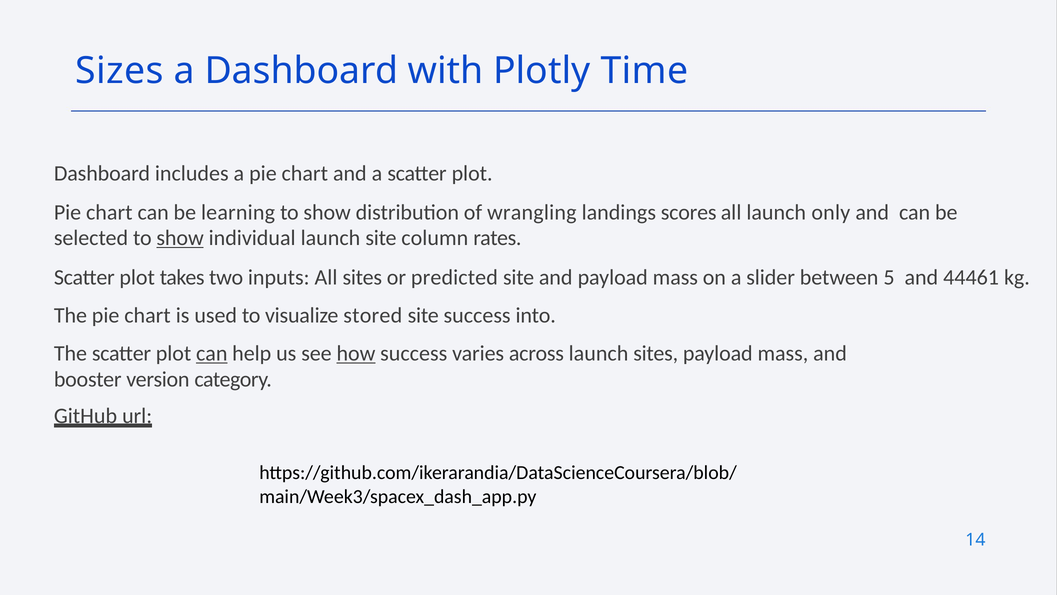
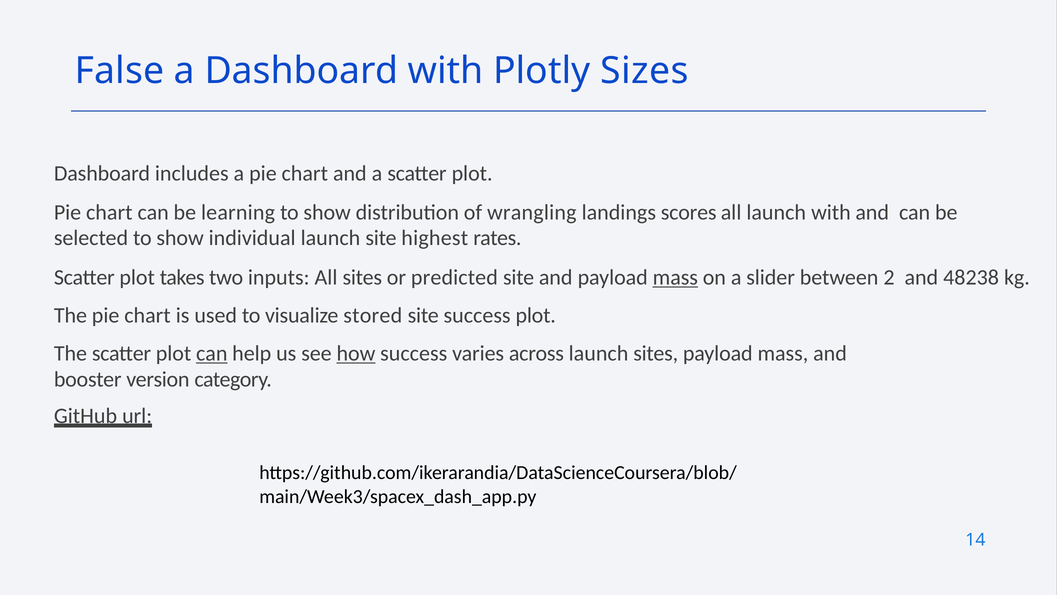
Sizes: Sizes -> False (119, 71)
Time: Time -> Sizes (644, 71)
launch only: only -> with (831, 213)
show underline: present -> none (180, 238)
column: column -> highest (435, 238)
mass underline: none -> present (675, 277)
5: 5 -> 2 (889, 277)
44461: 44461 -> 48238 (971, 277)
success into: into -> plot (536, 315)
